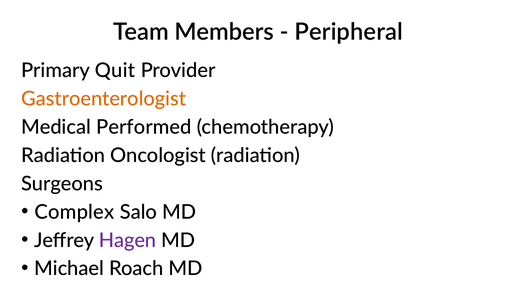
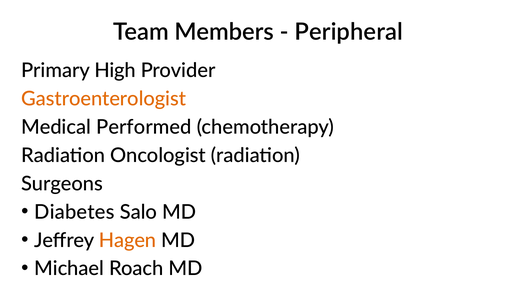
Quit: Quit -> High (115, 71)
Complex: Complex -> Diabetes (74, 212)
Hagen colour: purple -> orange (128, 240)
